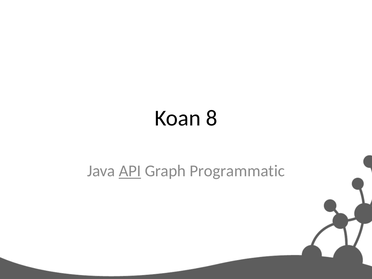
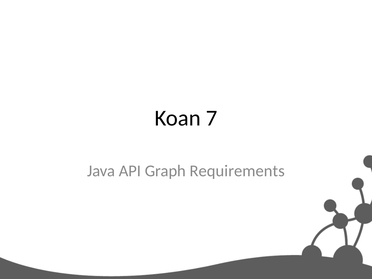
8: 8 -> 7 (212, 118)
API underline: present -> none (130, 171)
Programmatic: Programmatic -> Requirements (237, 171)
